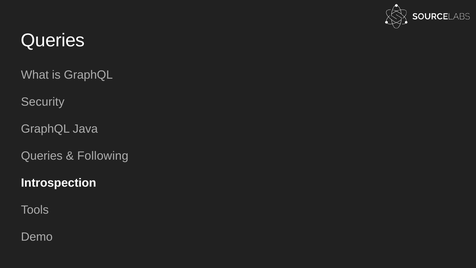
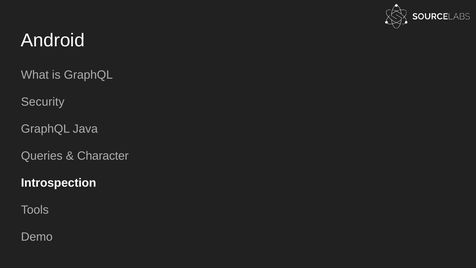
Queries: Queries -> Android (53, 40)
Following: Following -> Character (103, 156)
